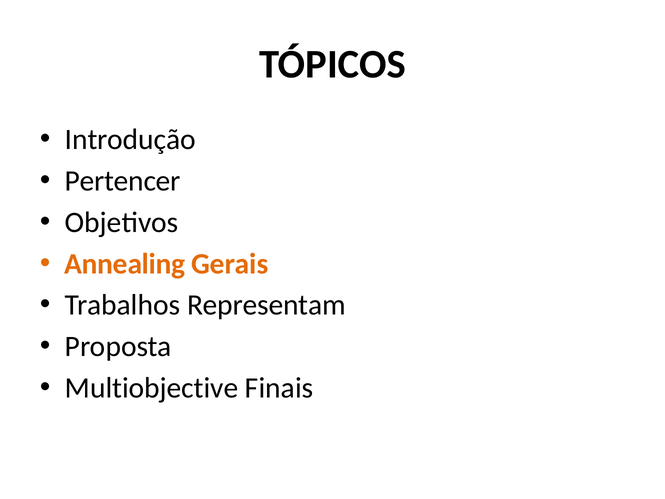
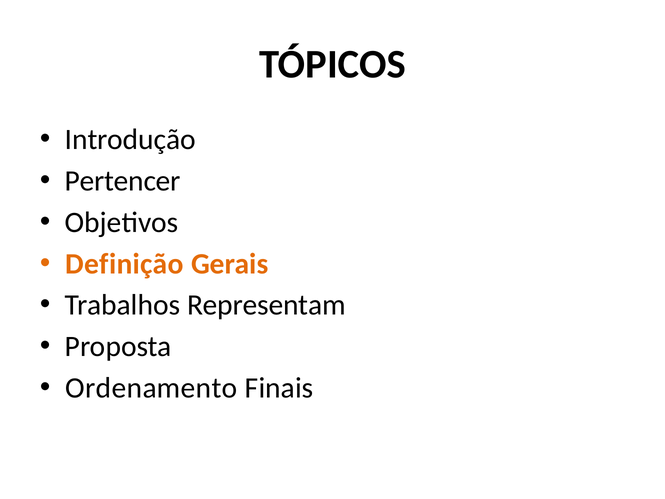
Annealing: Annealing -> Definição (124, 264)
Multiobjective: Multiobjective -> Ordenamento (151, 388)
